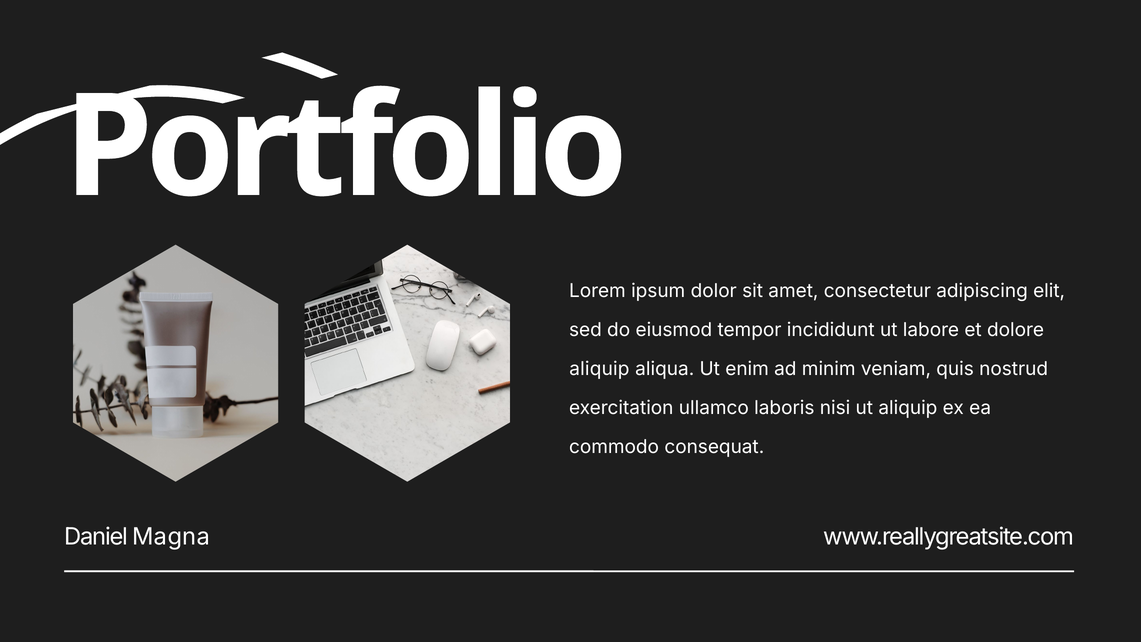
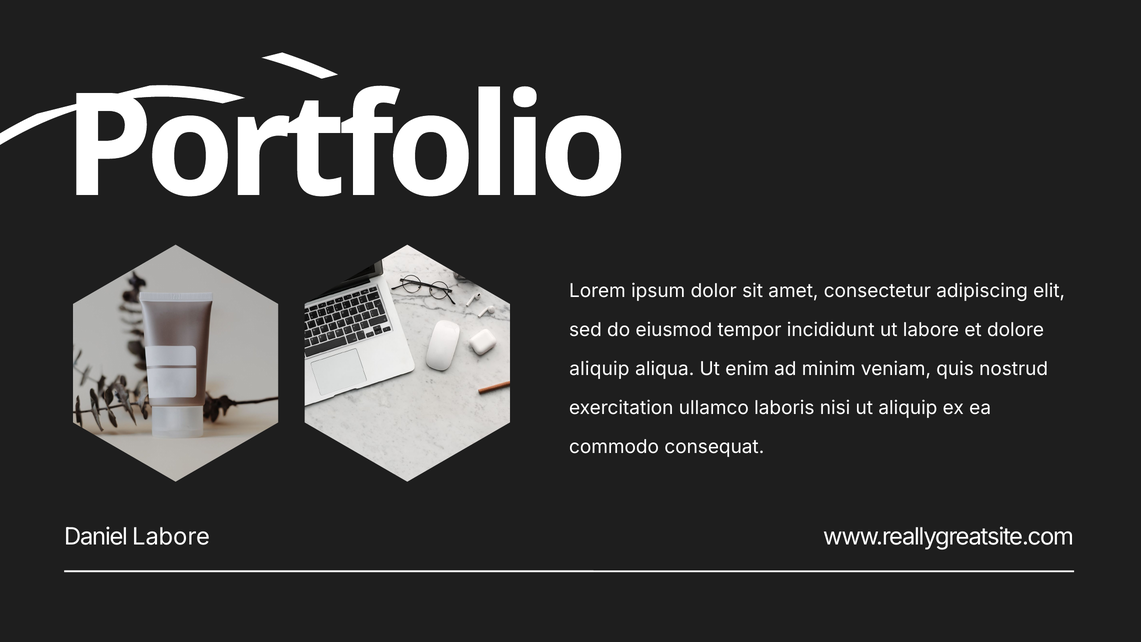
Daniel Magna: Magna -> Labore (171, 537)
